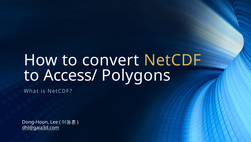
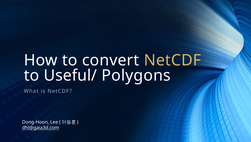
Access/: Access/ -> Useful/ (70, 75)
